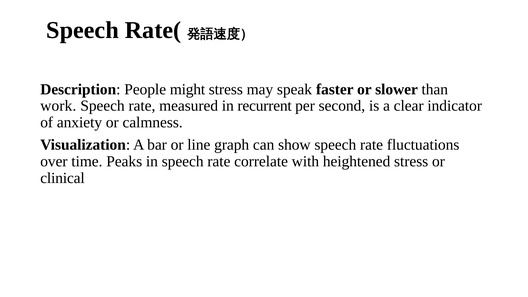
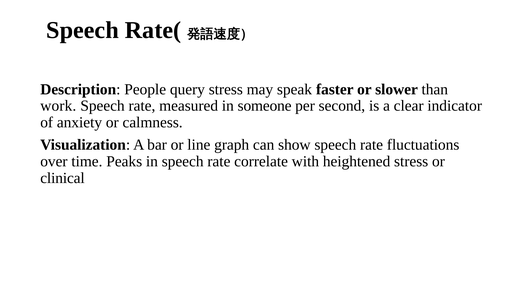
might: might -> query (187, 89)
recurrent: recurrent -> someone (265, 106)
